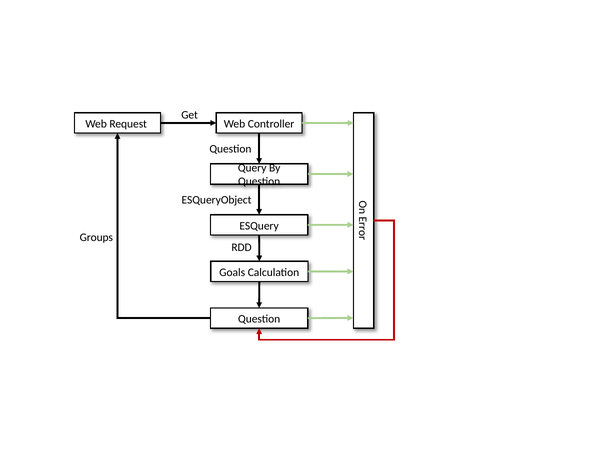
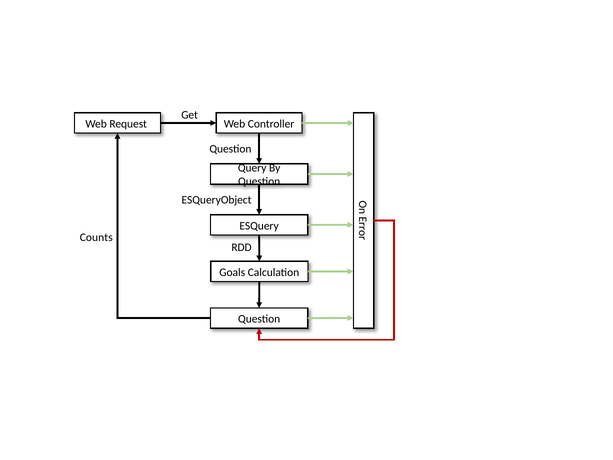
Groups: Groups -> Counts (96, 238)
